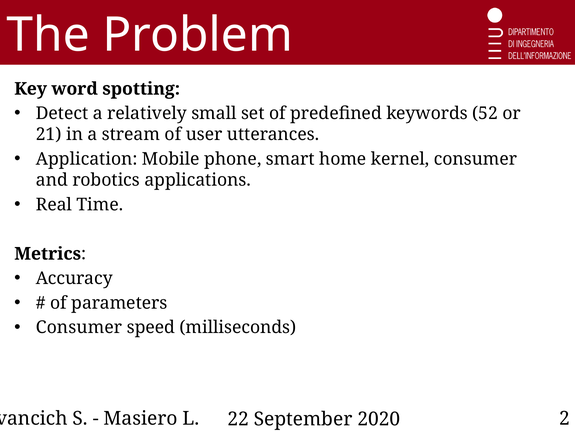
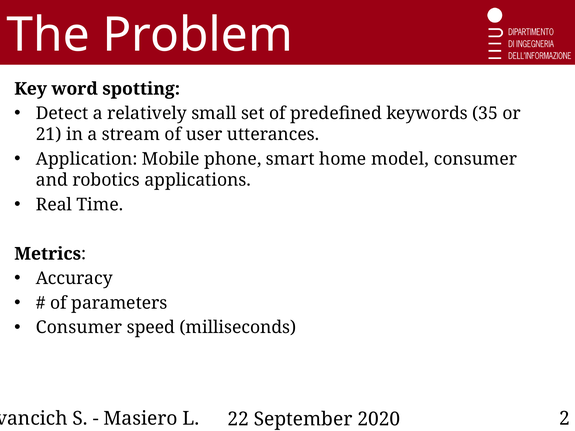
52: 52 -> 35 (485, 113)
kernel: kernel -> model (400, 159)
